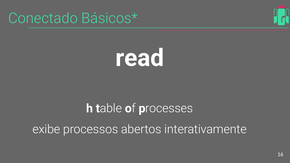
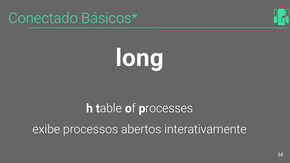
read: read -> long (140, 58)
